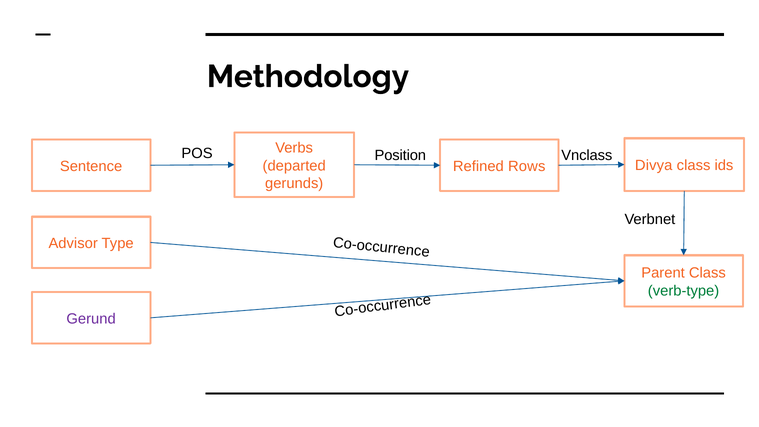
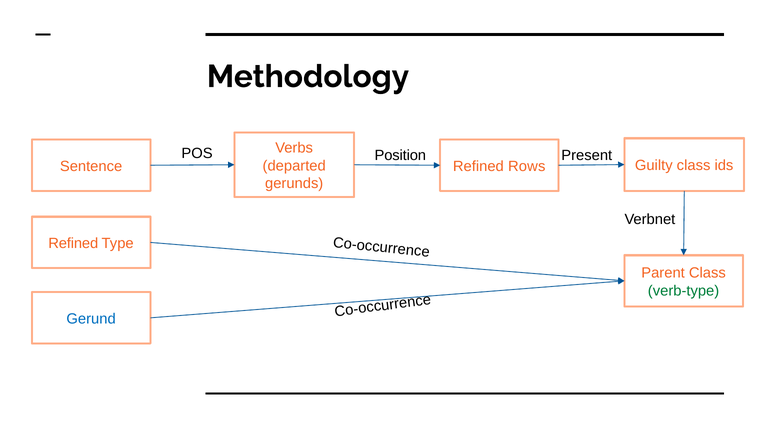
Vnclass: Vnclass -> Present (587, 155)
Divya: Divya -> Guilty (654, 166)
Advisor: Advisor -> Refined (73, 243)
Gerund colour: purple -> blue (91, 319)
